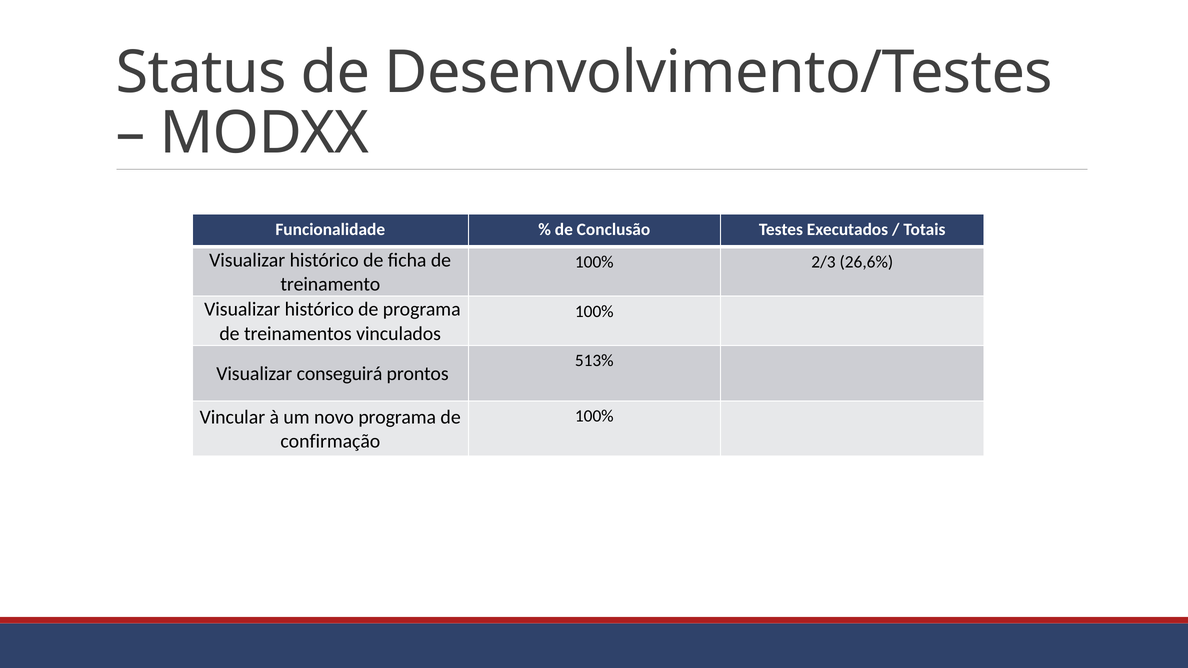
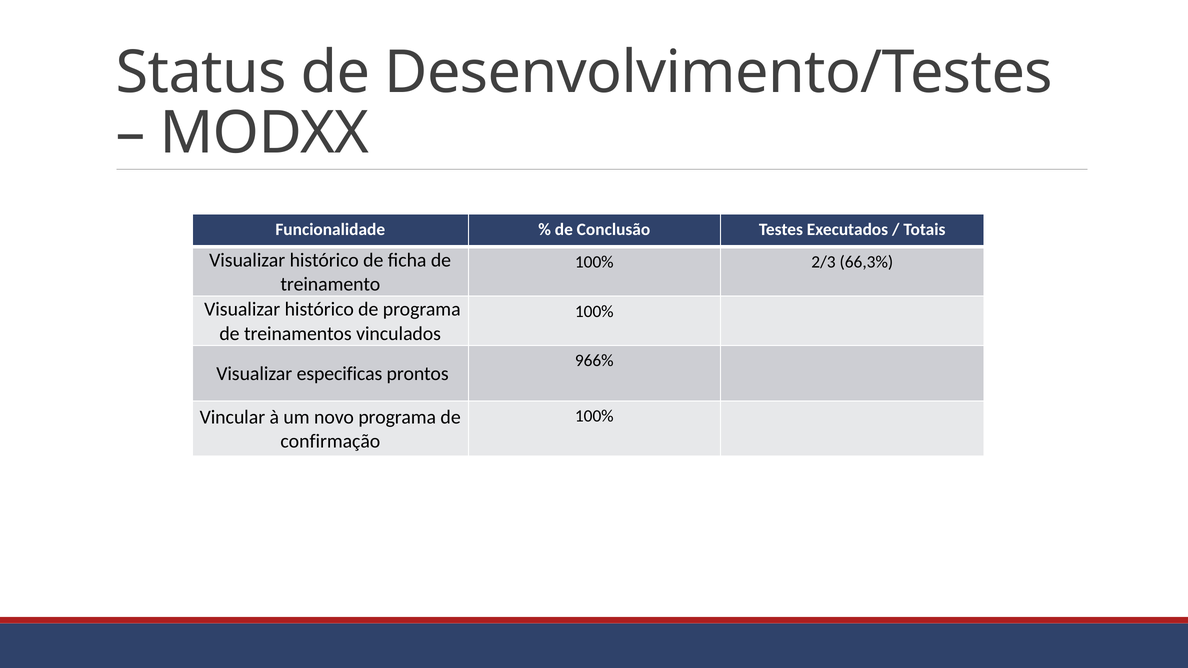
26,6%: 26,6% -> 66,3% (866, 262)
513%: 513% -> 966% (594, 361)
conseguirá: conseguirá -> especificas (340, 374)
